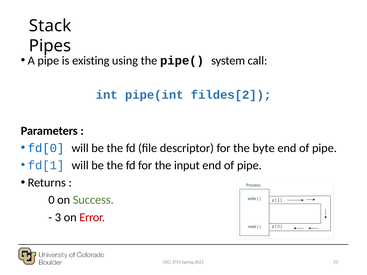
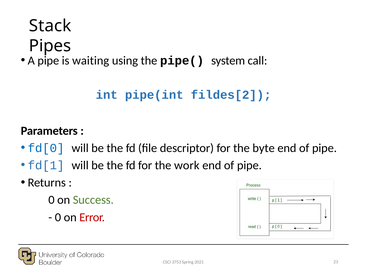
existing: existing -> waiting (91, 61)
input: input -> work (187, 165)
3: 3 -> 0 (58, 217)
